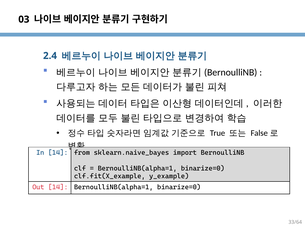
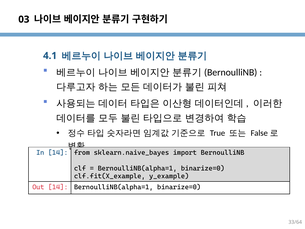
2.4: 2.4 -> 4.1 (50, 56)
